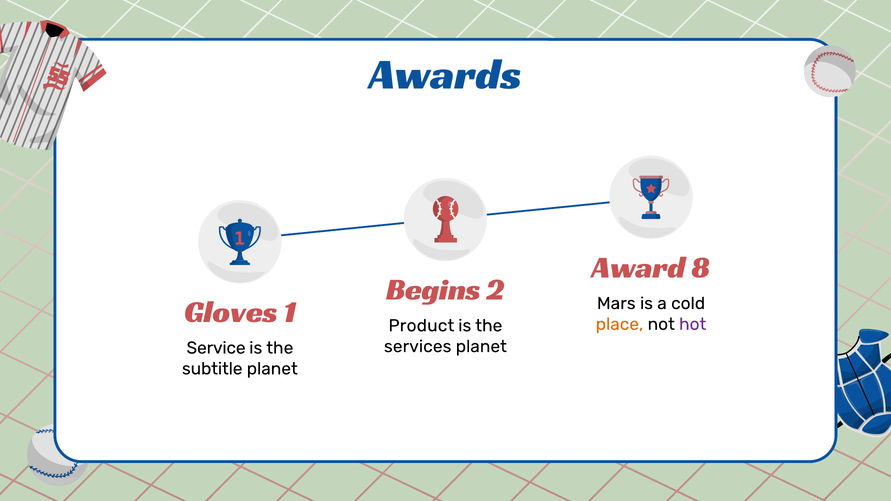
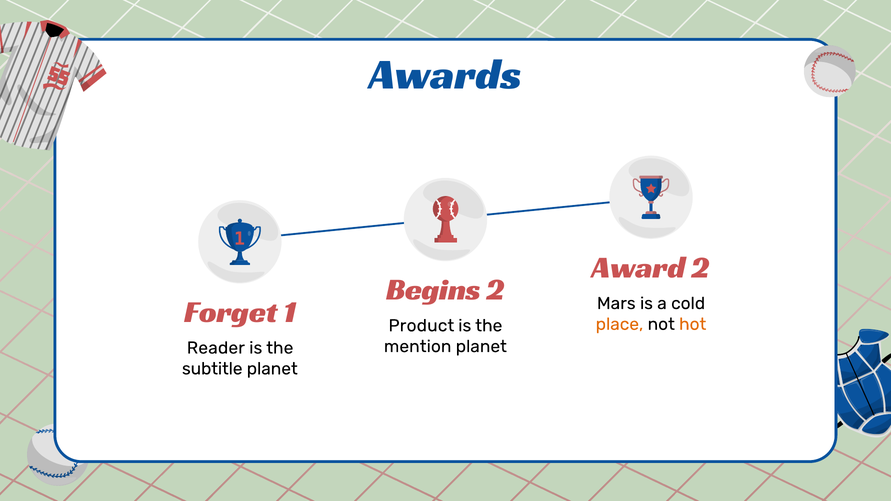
Award 8: 8 -> 2 (701, 268)
Gloves: Gloves -> Forget (231, 312)
hot colour: purple -> orange (693, 324)
services: services -> mention (418, 347)
Service: Service -> Reader (216, 348)
